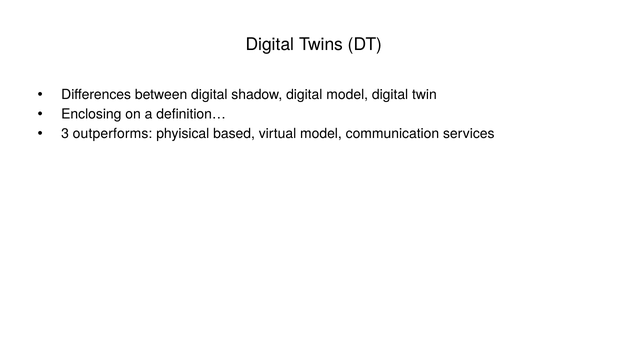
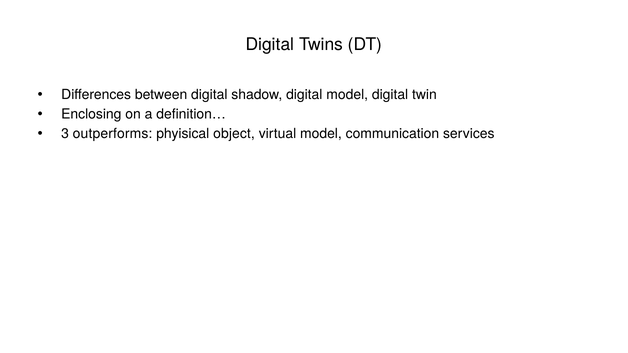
based: based -> object (234, 134)
